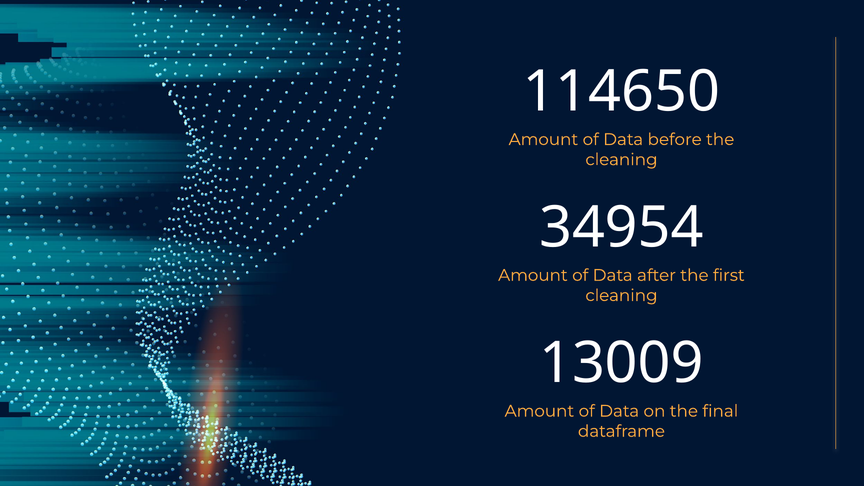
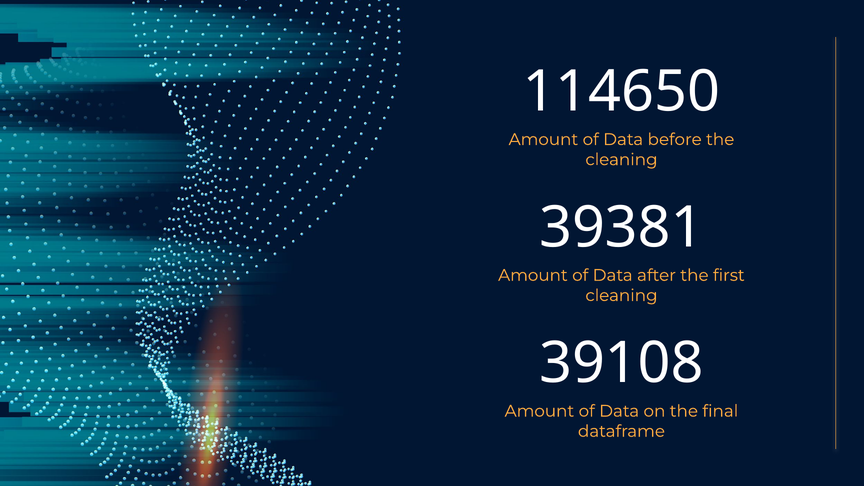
34954: 34954 -> 39381 (621, 228)
13009: 13009 -> 39108 (621, 363)
